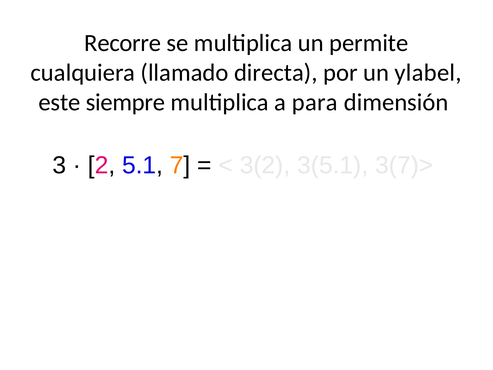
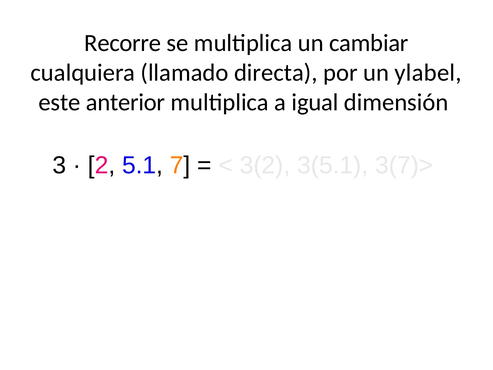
permite: permite -> cambiar (369, 43)
siempre: siempre -> anterior (125, 102)
para: para -> igual (315, 102)
